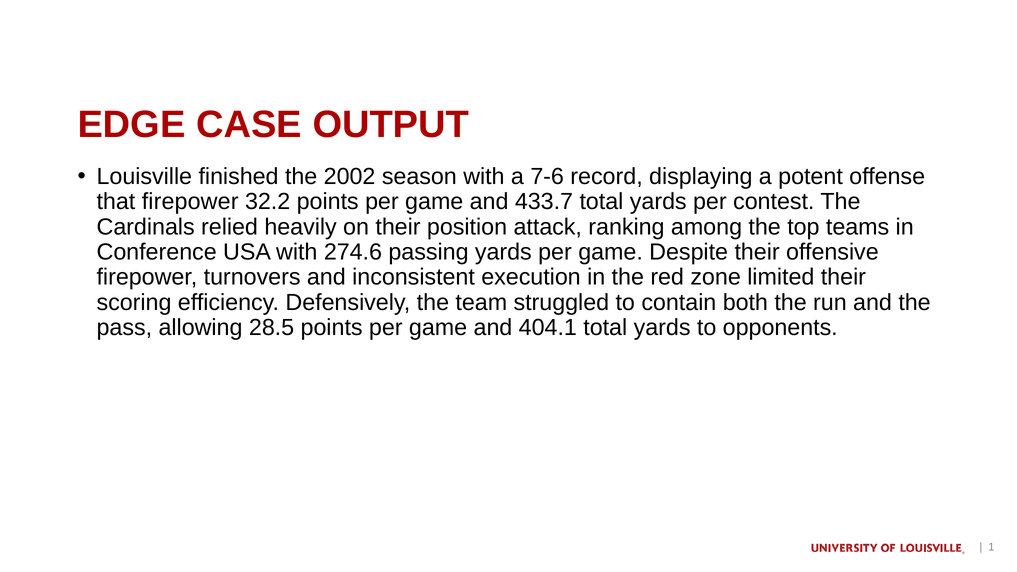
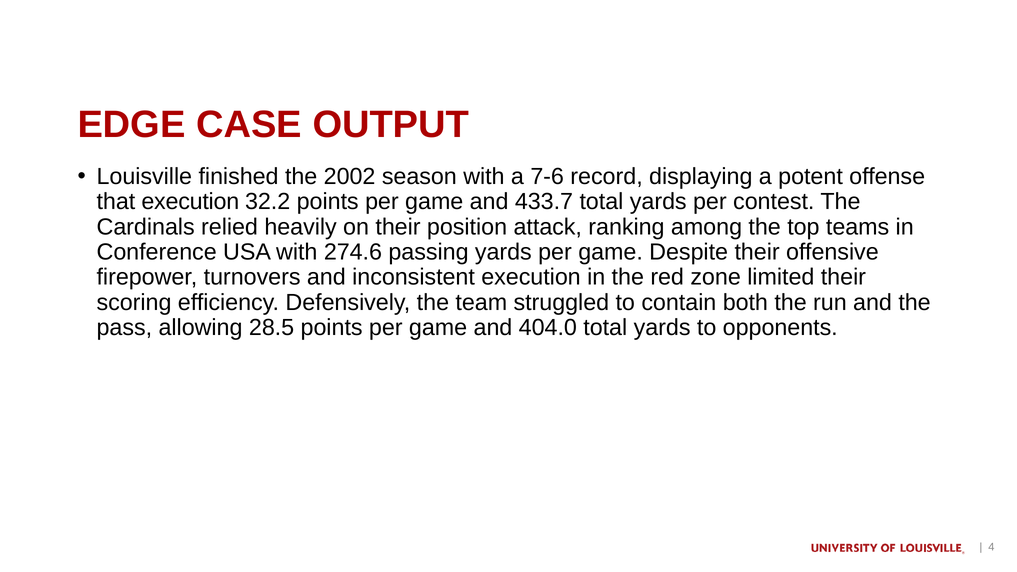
that firepower: firepower -> execution (190, 202)
404.1: 404.1 -> 404.0 (548, 327)
1: 1 -> 4 (991, 547)
